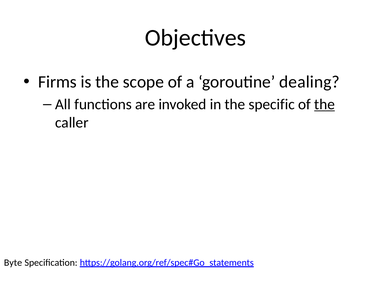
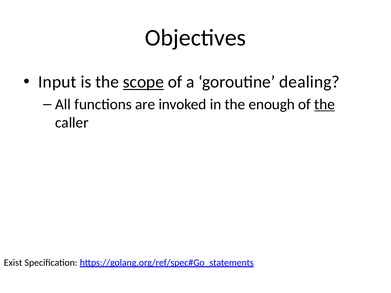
Firms: Firms -> Input (57, 82)
scope underline: none -> present (143, 82)
specific: specific -> enough (272, 104)
Byte: Byte -> Exist (13, 263)
